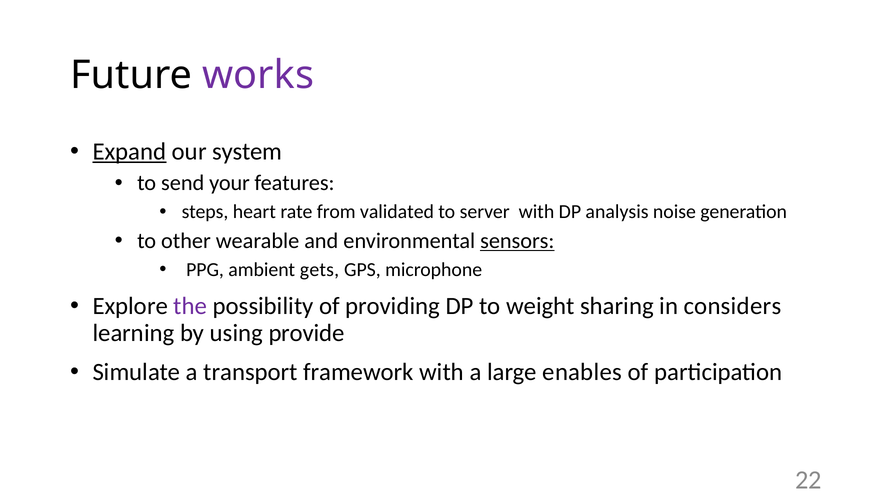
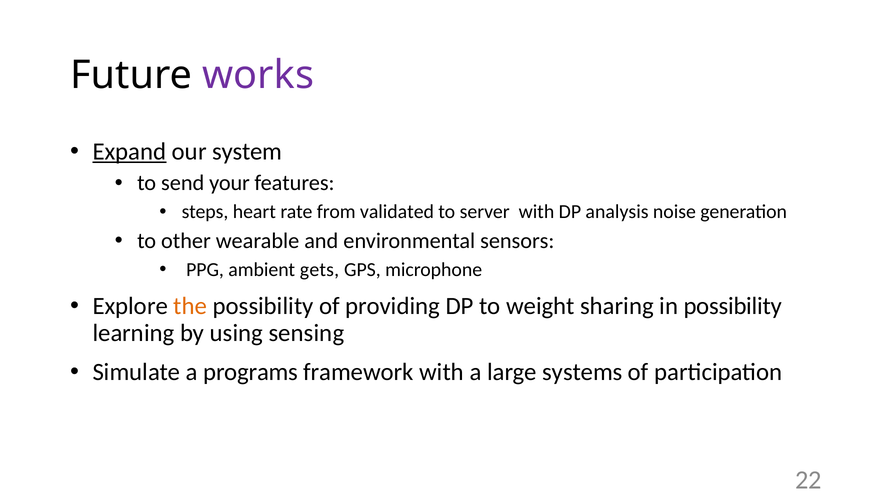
sensors underline: present -> none (517, 241)
the colour: purple -> orange (190, 306)
in considers: considers -> possibility (733, 306)
provide: provide -> sensing (306, 333)
transport: transport -> programs (251, 372)
enables: enables -> systems (582, 372)
